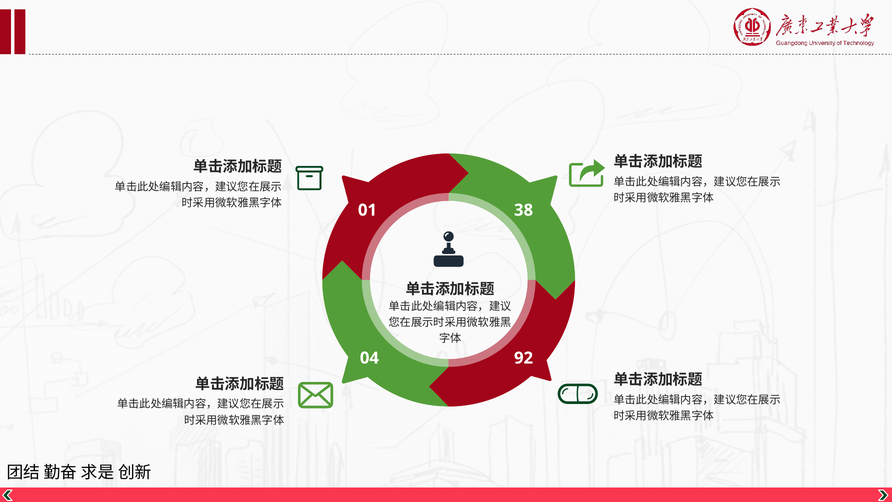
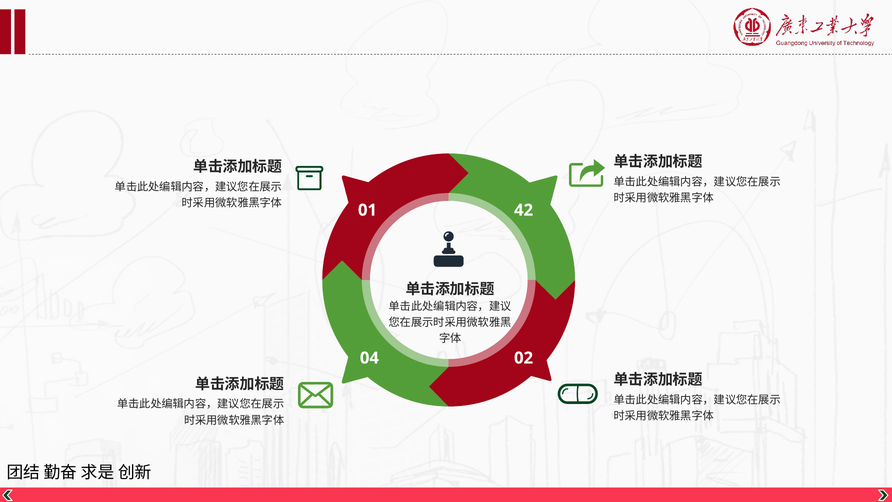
38: 38 -> 42 (524, 210)
92: 92 -> 02 (524, 358)
